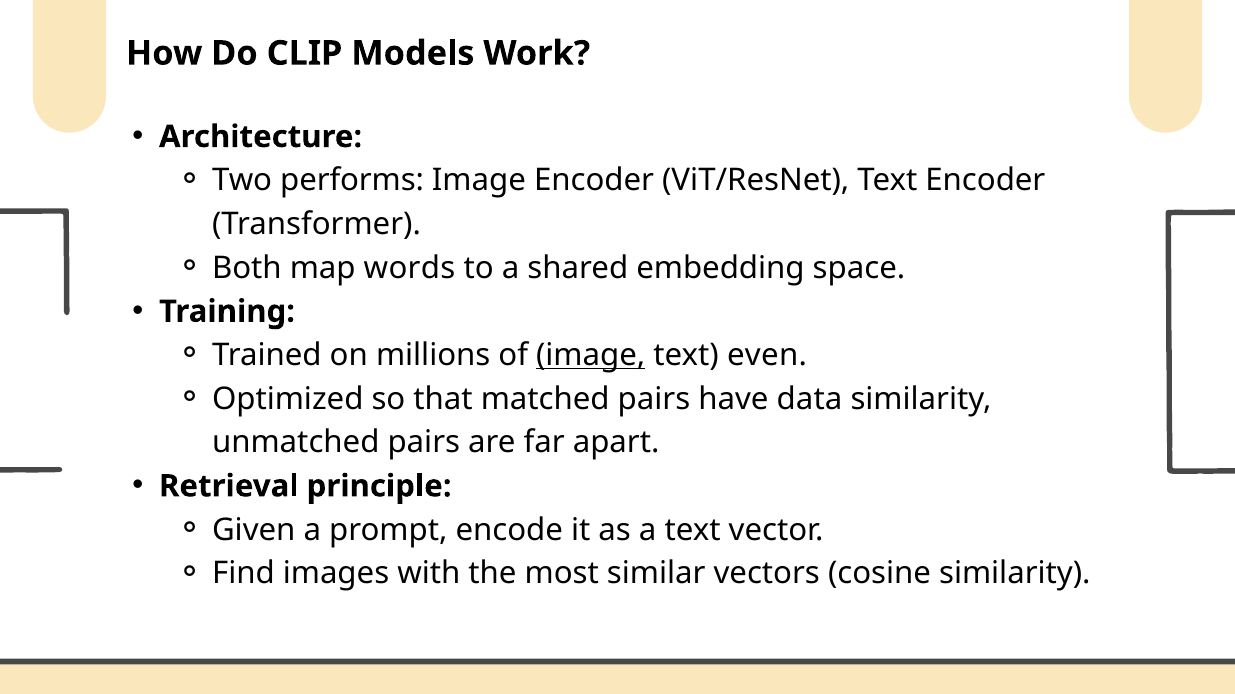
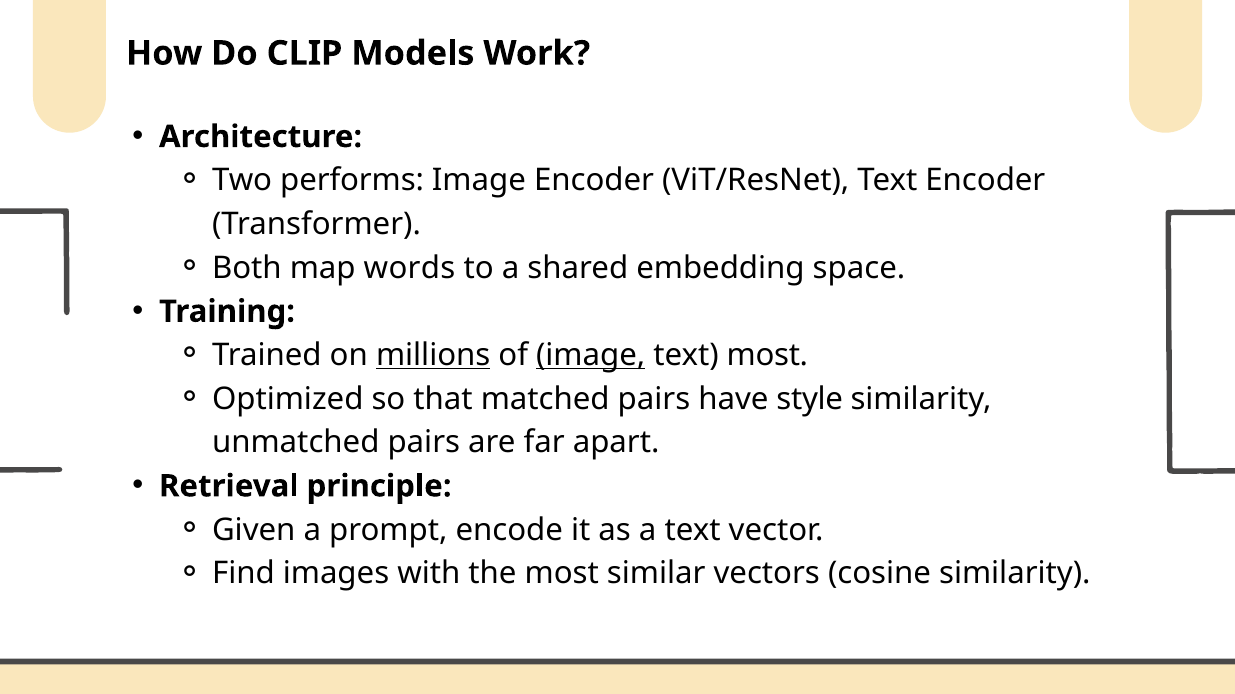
millions underline: none -> present (433, 356)
text even: even -> most (767, 356)
data: data -> style (810, 399)
